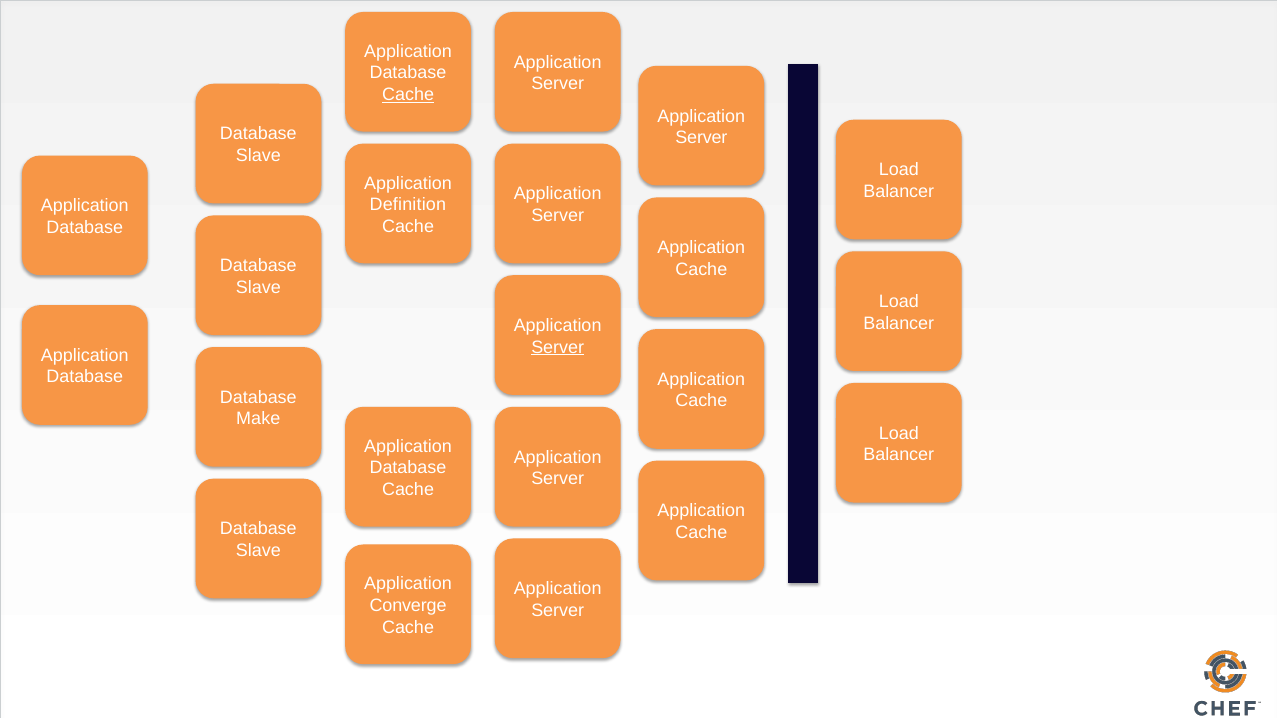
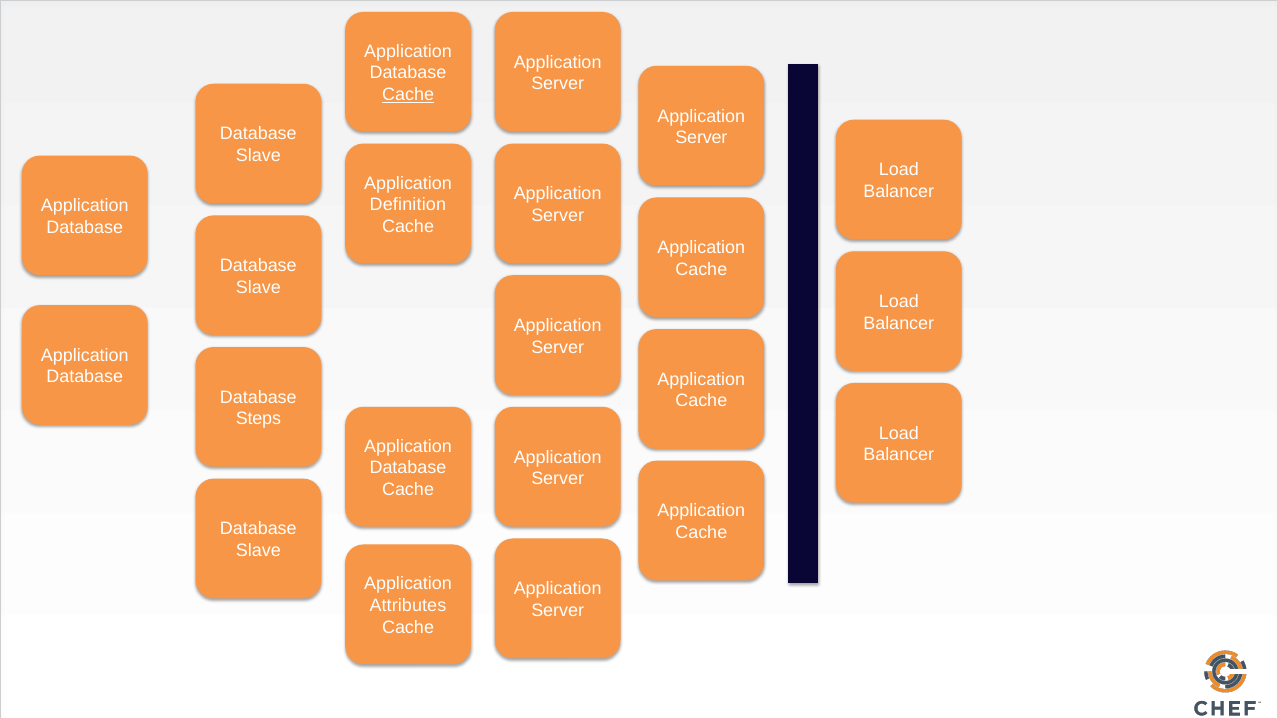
Server underline: present -> none (558, 347)
Make: Make -> Steps (258, 419)
Converge: Converge -> Attributes (408, 606)
